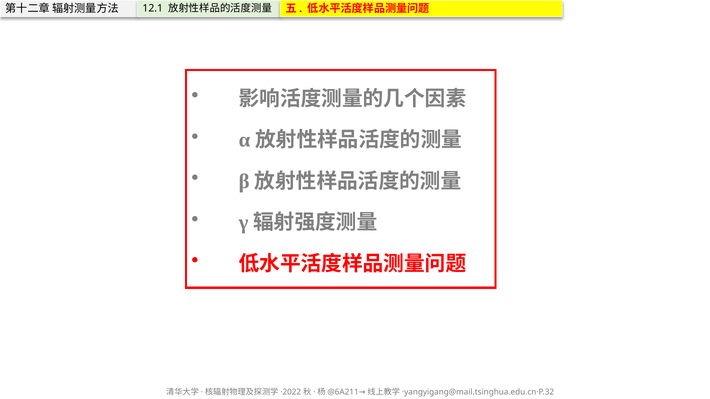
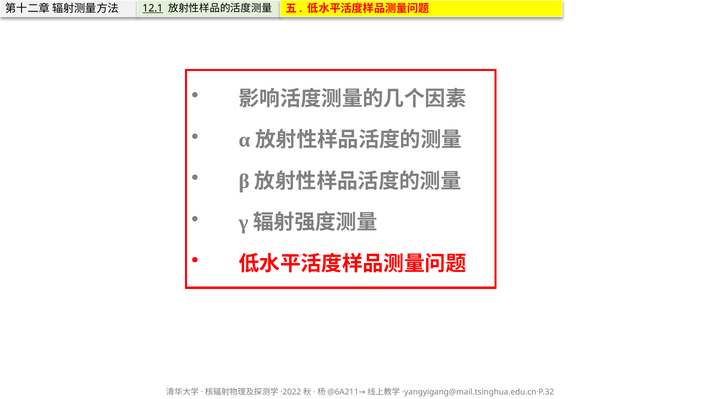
12.1 underline: none -> present (153, 8)
